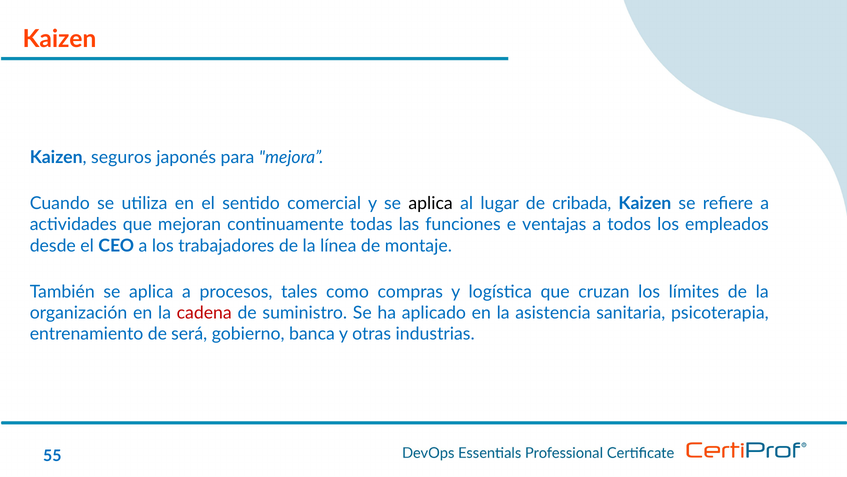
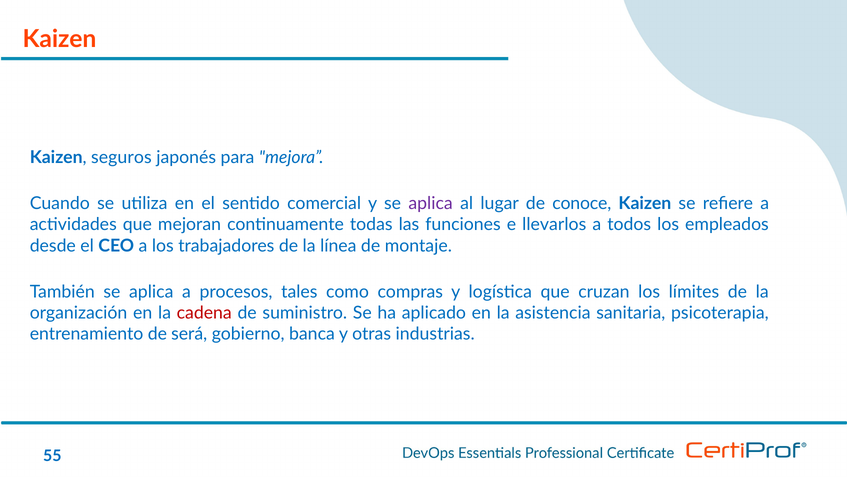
aplica colour: black -> purple (431, 203)
cribada: cribada -> conoce (582, 203)
ventajas: ventajas -> llevarlos (554, 224)
